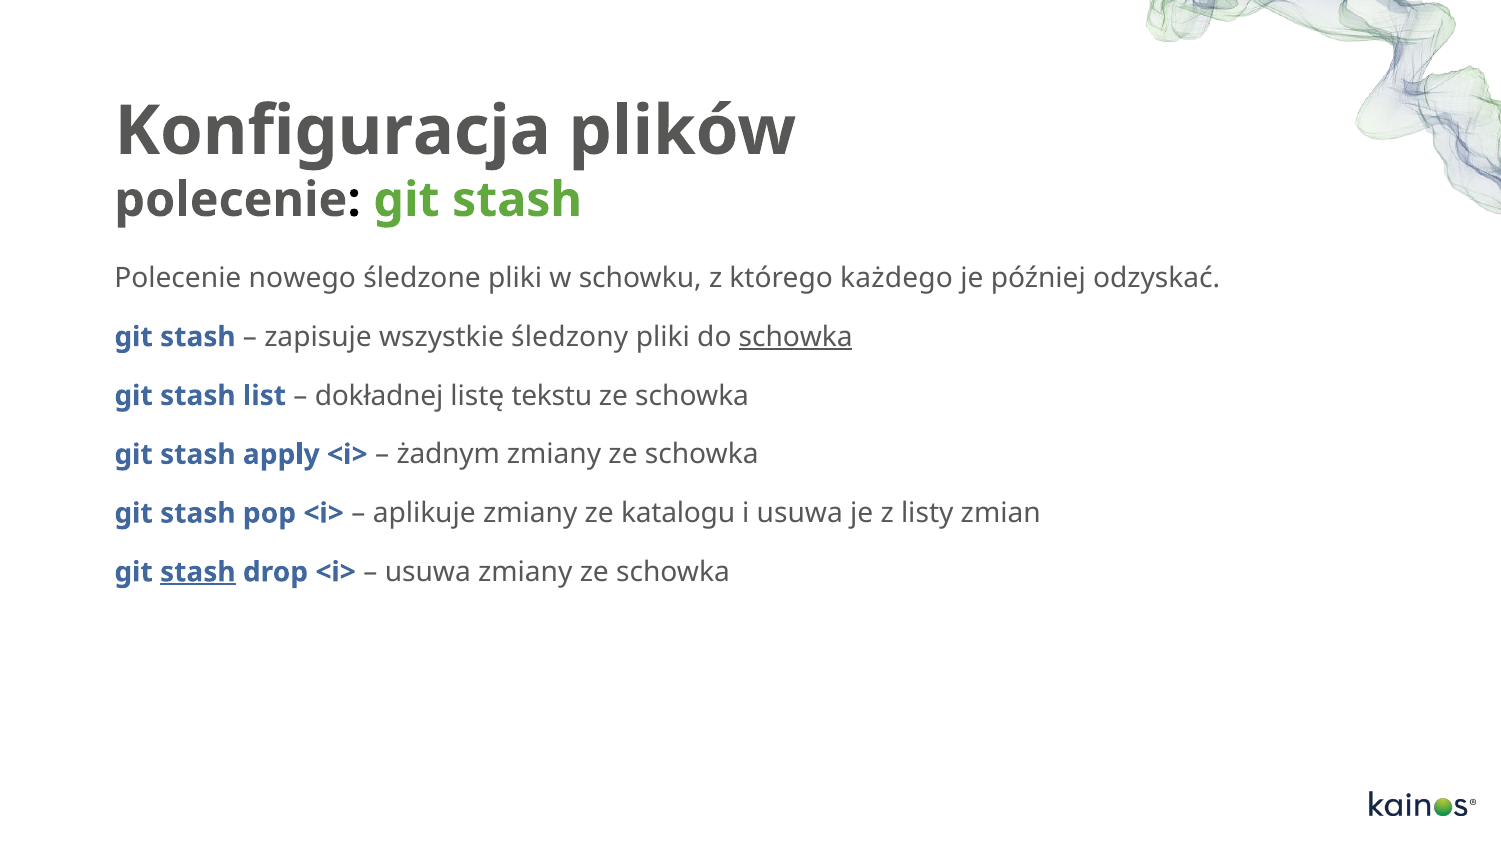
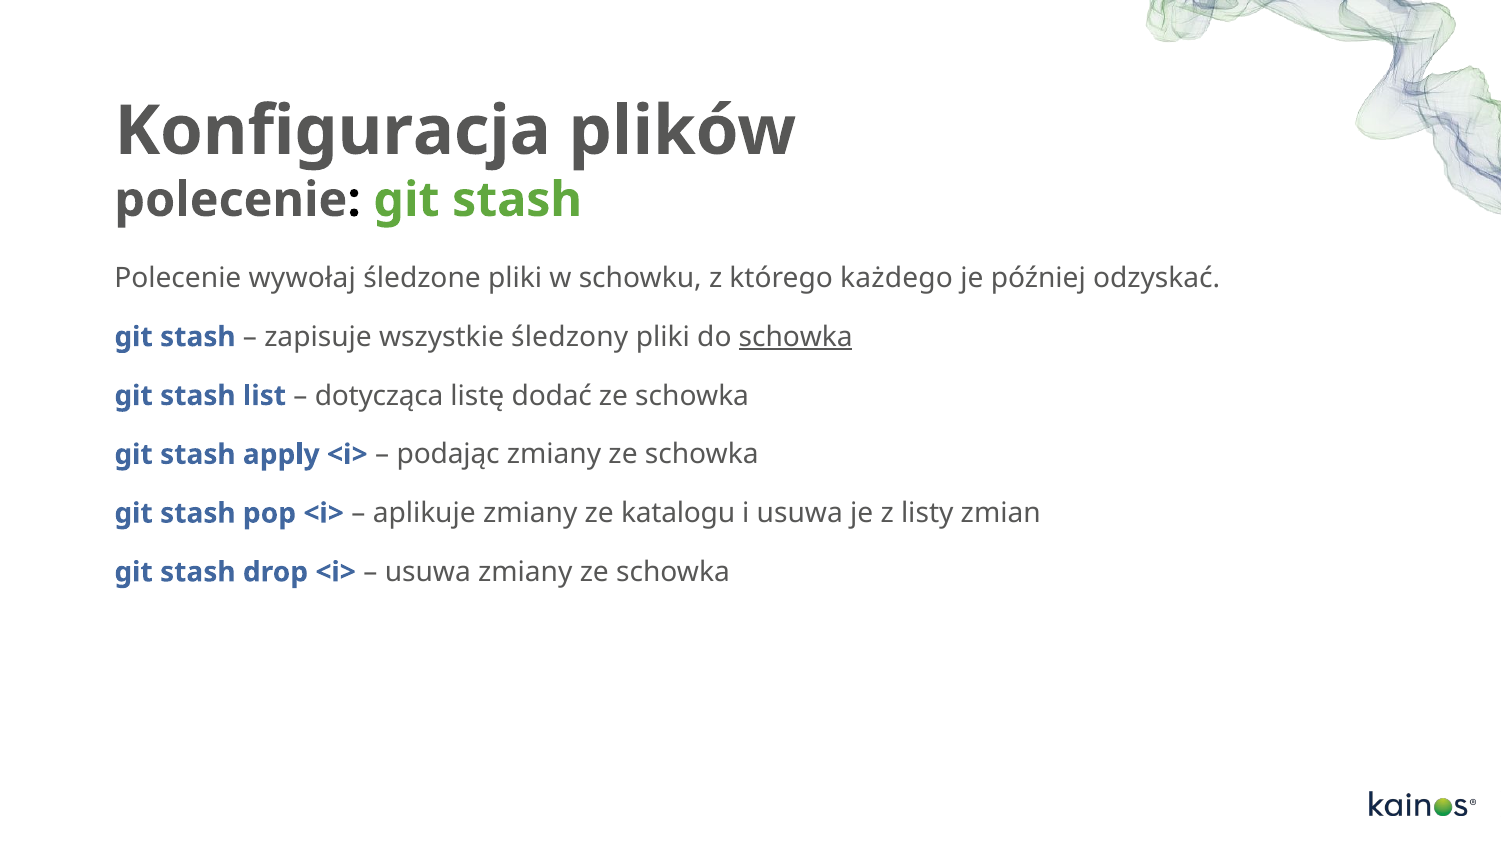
nowego: nowego -> wywołaj (302, 278)
dokładnej: dokładnej -> dotycząca (379, 396)
tekstu: tekstu -> dodać (552, 396)
żadnym: żadnym -> podając (448, 455)
stash underline: present -> none (198, 572)
